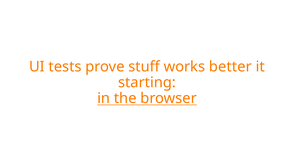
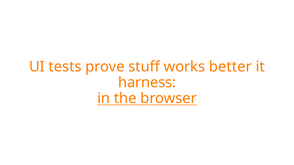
starting: starting -> harness (147, 83)
